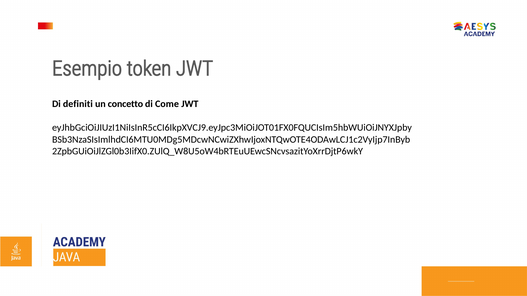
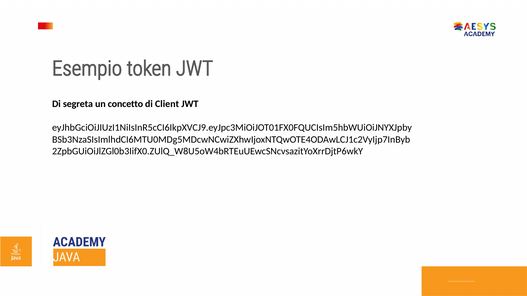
definiti: definiti -> segreta (78, 104)
Come: Come -> Client (167, 104)
